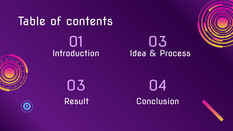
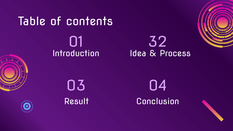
01 03: 03 -> 32 (158, 42)
